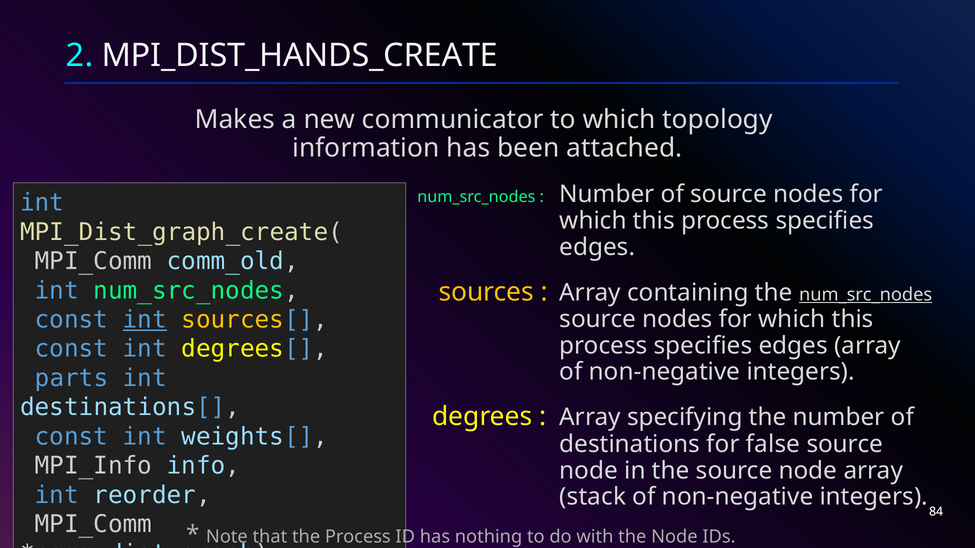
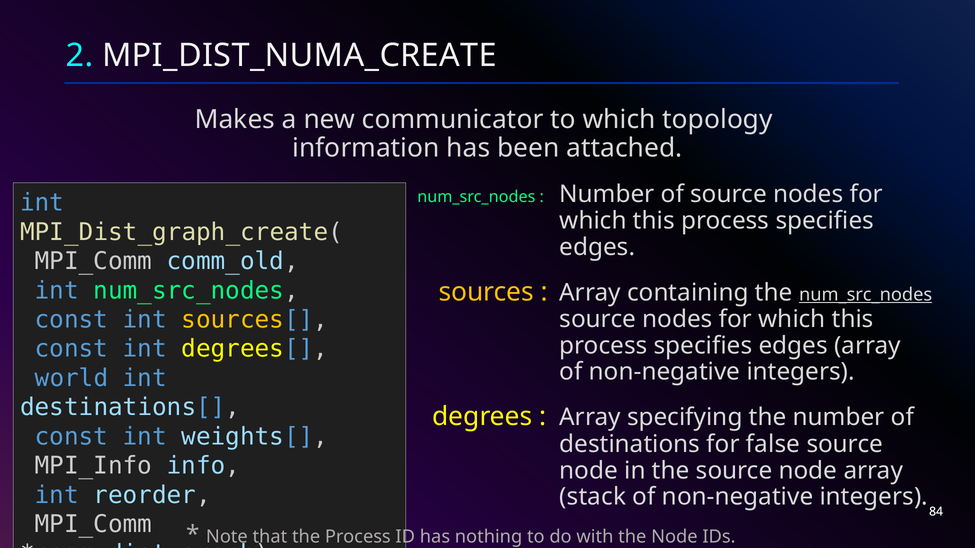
MPI_DIST_HANDS_CREATE: MPI_DIST_HANDS_CREATE -> MPI_DIST_NUMA_CREATE (300, 56)
int underline: present -> none (145, 320)
parts: parts -> world (72, 378)
